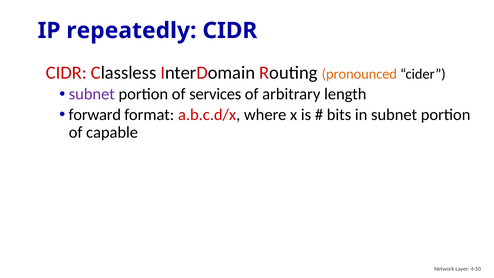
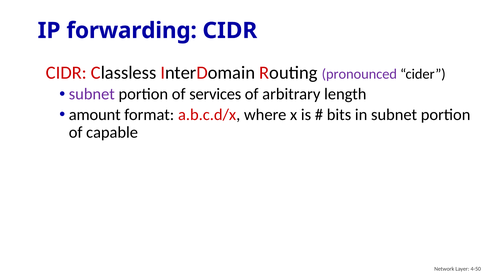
repeatedly: repeatedly -> forwarding (132, 31)
pronounced colour: orange -> purple (359, 74)
forward: forward -> amount (95, 115)
